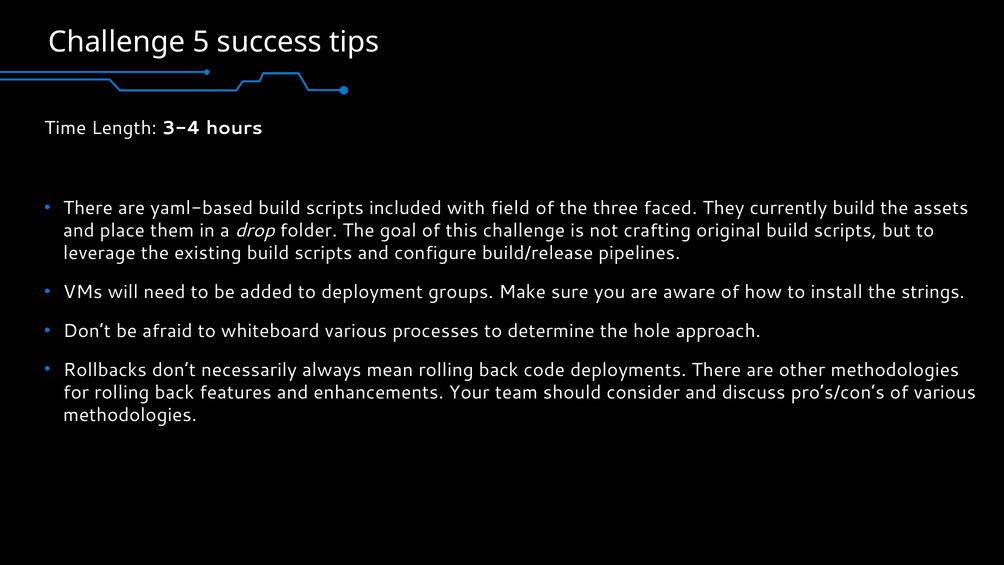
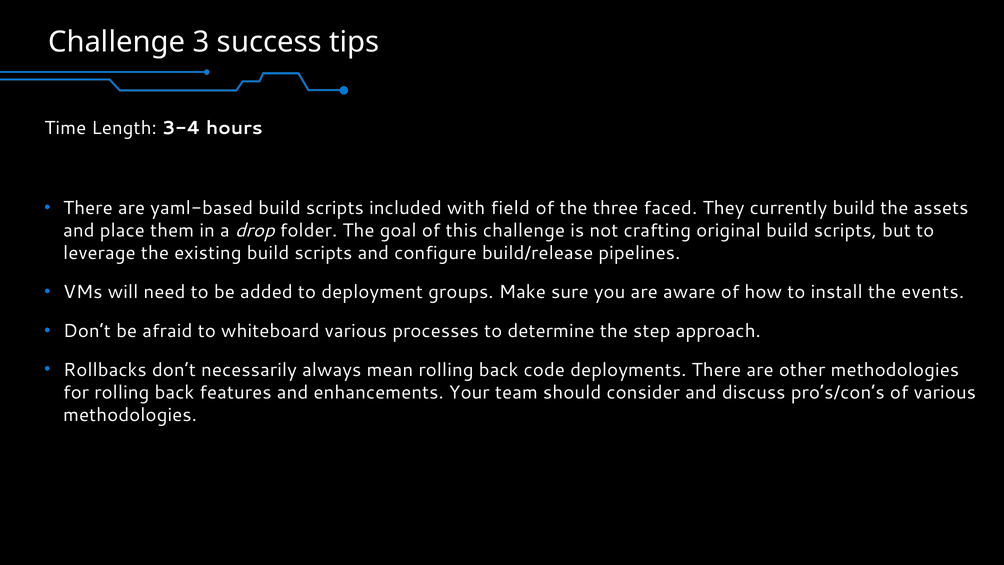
5: 5 -> 3 (201, 42)
strings: strings -> events (933, 292)
hole: hole -> step (652, 331)
